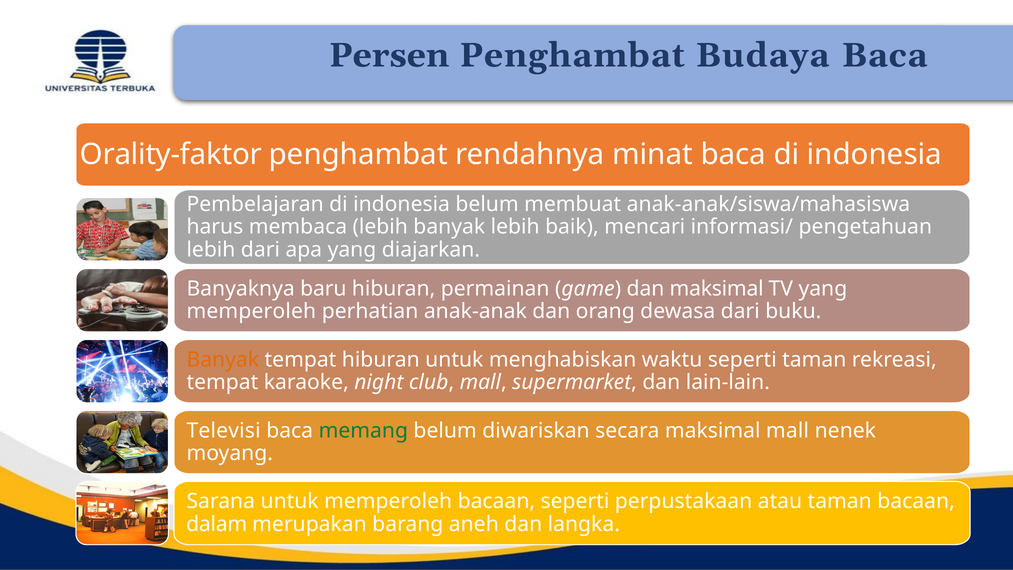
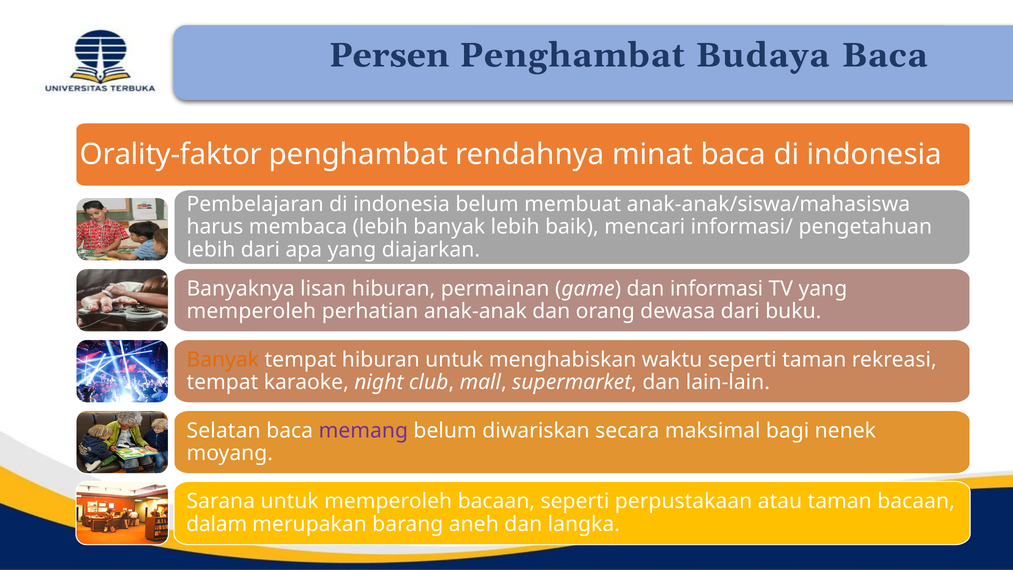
baru: baru -> lisan (323, 289)
dan maksimal: maksimal -> informasi (717, 289)
Televisi: Televisi -> Selatan (224, 430)
memang colour: green -> purple (363, 430)
maksimal mall: mall -> bagi (788, 430)
